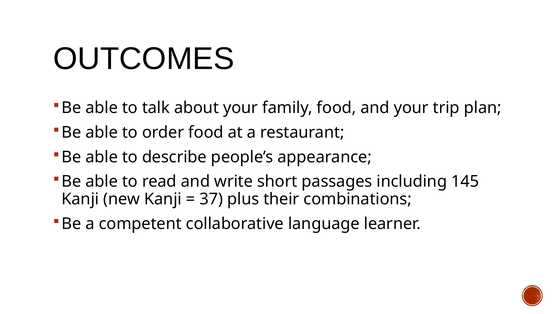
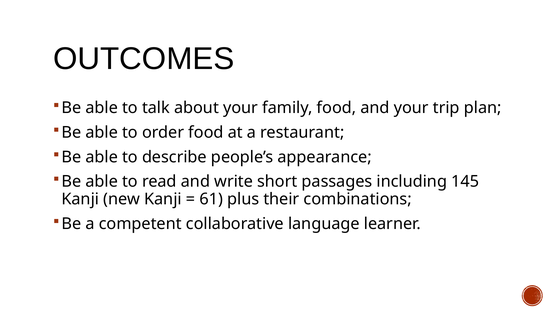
37: 37 -> 61 (211, 199)
